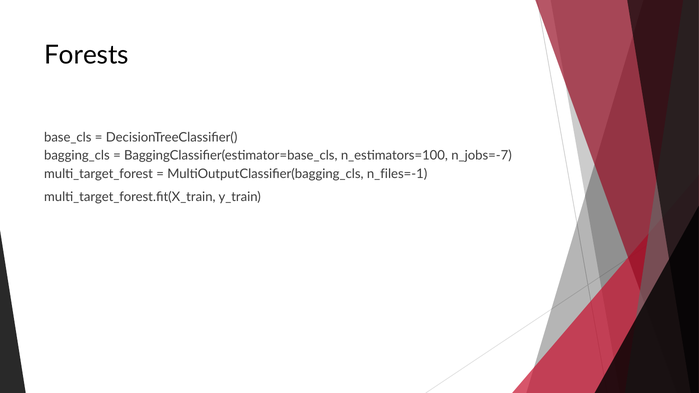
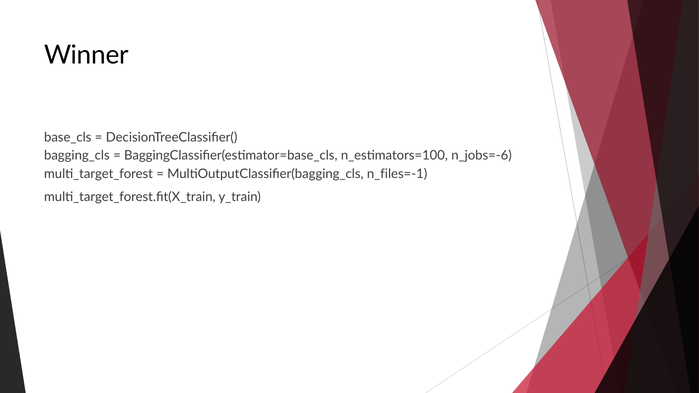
Forests: Forests -> Winner (86, 55)
n_jobs=-7: n_jobs=-7 -> n_jobs=-6 (482, 156)
